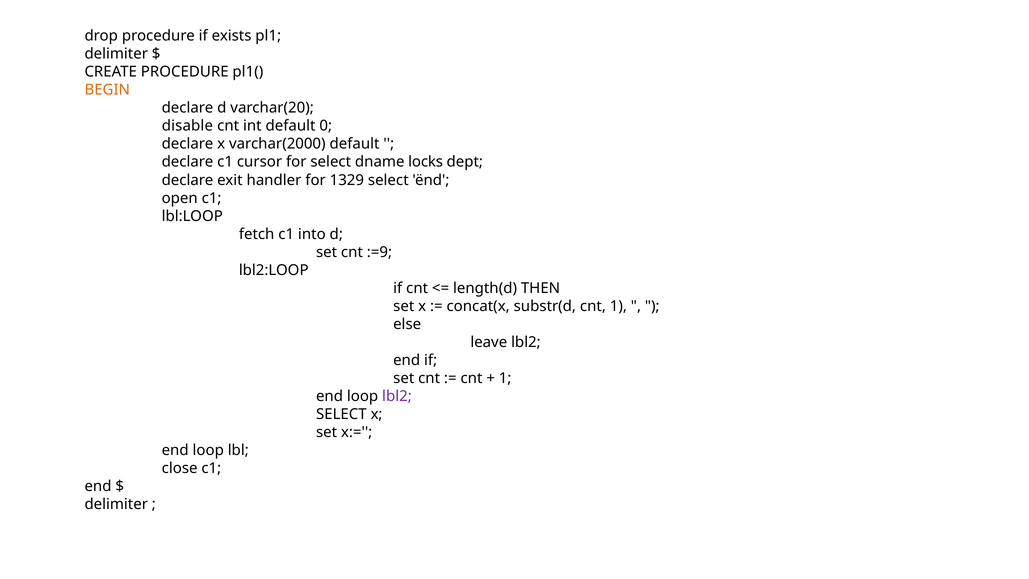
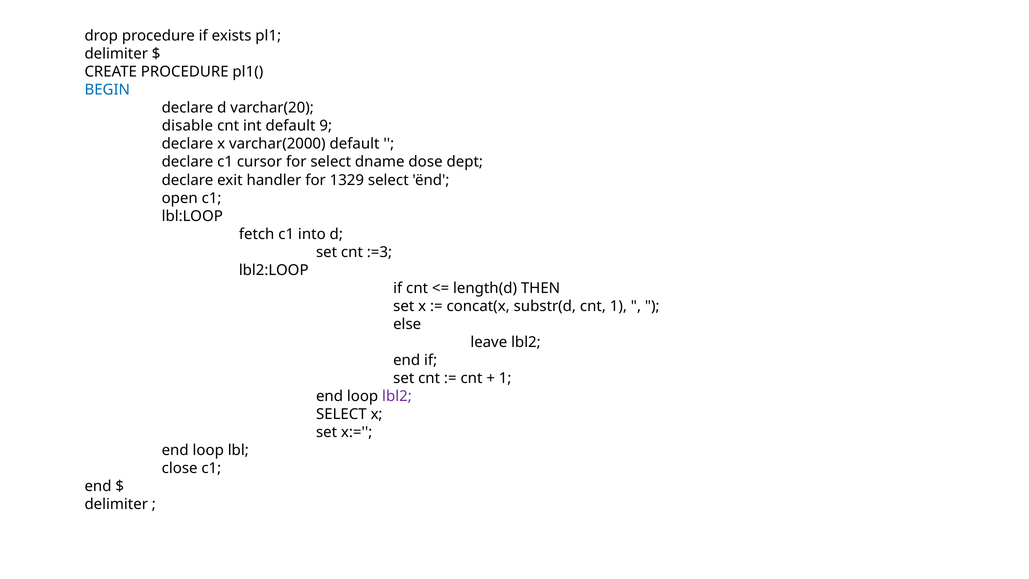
BEGIN colour: orange -> blue (107, 90)
0: 0 -> 9 (326, 126)
locks: locks -> dose (426, 162)
:=9: :=9 -> :=3 (379, 252)
